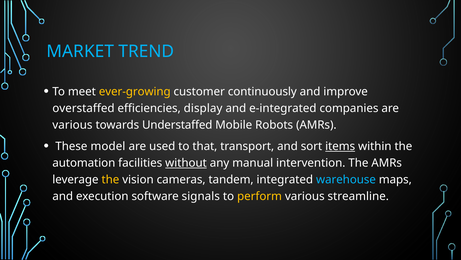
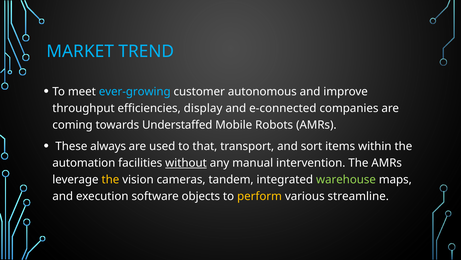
ever-growing colour: yellow -> light blue (135, 92)
continuously: continuously -> autonomous (262, 92)
overstaffed: overstaffed -> throughput (84, 108)
e-integrated: e-integrated -> e-connected (283, 108)
various: various -> coming (73, 125)
model: model -> always (108, 146)
items underline: present -> none (340, 146)
warehouse colour: light blue -> light green (346, 179)
signals: signals -> objects (201, 196)
